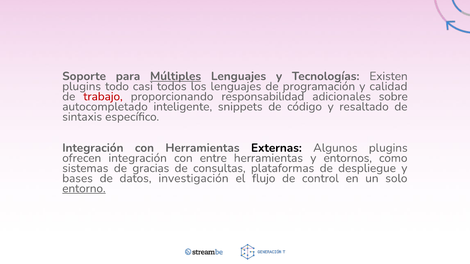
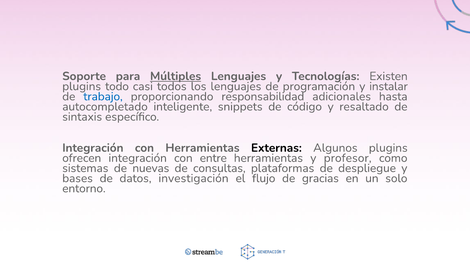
calidad: calidad -> instalar (389, 86)
trabajo colour: red -> blue (103, 97)
sobre: sobre -> hasta (393, 97)
entornos: entornos -> profesor (348, 158)
gracias: gracias -> nuevas (151, 168)
control: control -> gracias (320, 179)
entorno underline: present -> none (84, 189)
